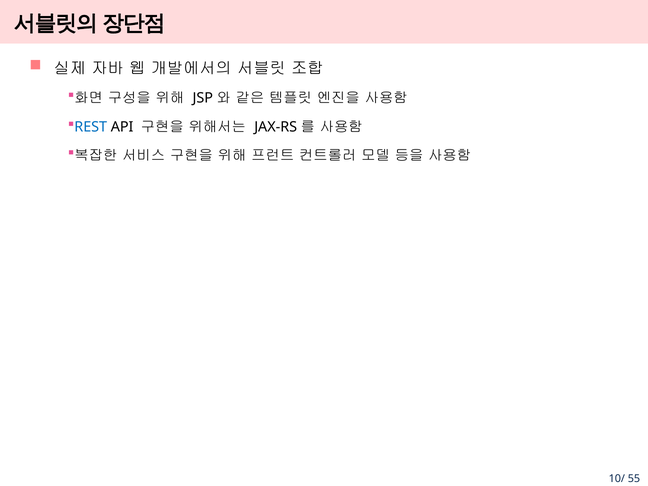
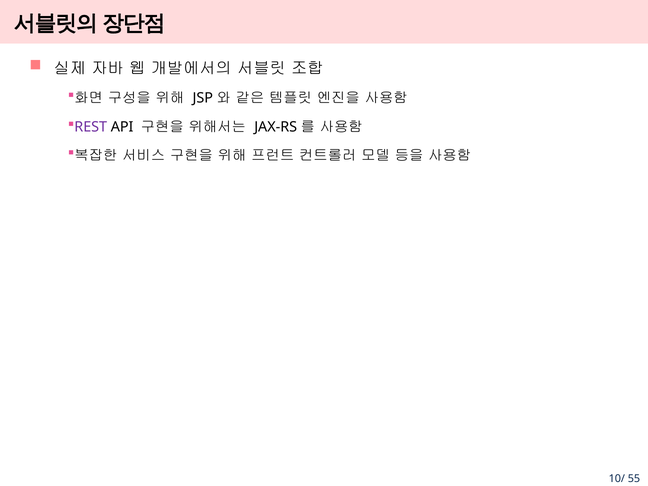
REST colour: blue -> purple (91, 127)
